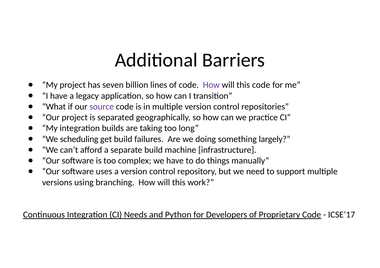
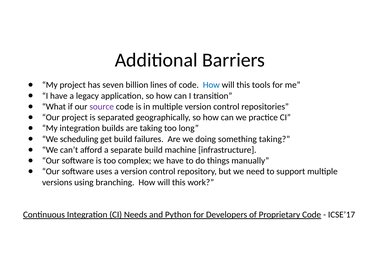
How colour: purple -> blue (211, 85)
this code: code -> tools (261, 85)
something largely: largely -> taking (274, 139)
